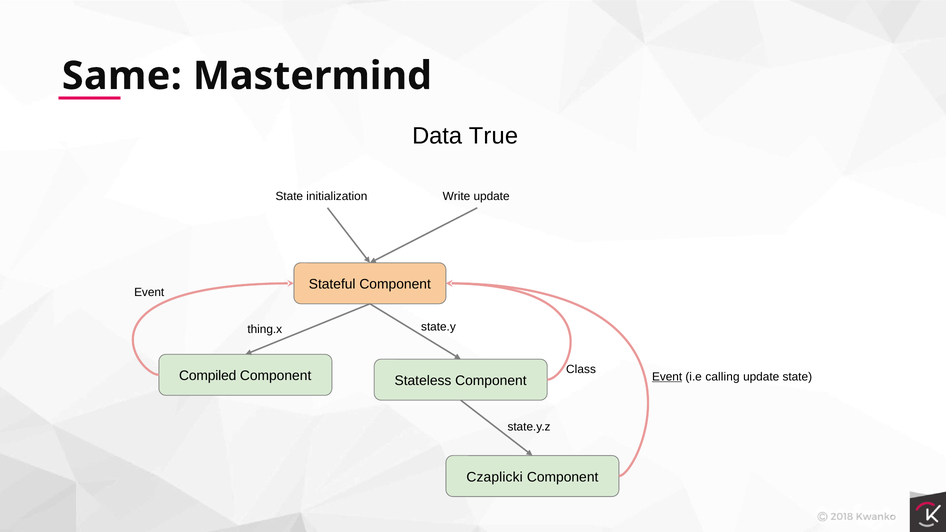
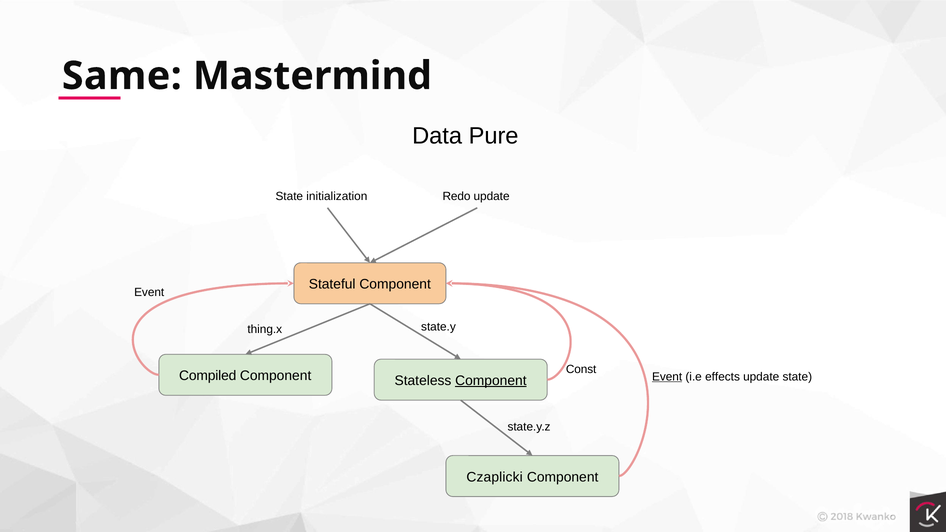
True: True -> Pure (494, 136)
Write: Write -> Redo (457, 197)
Class: Class -> Const (581, 369)
calling: calling -> effects (723, 377)
Component underline: none -> present (491, 381)
